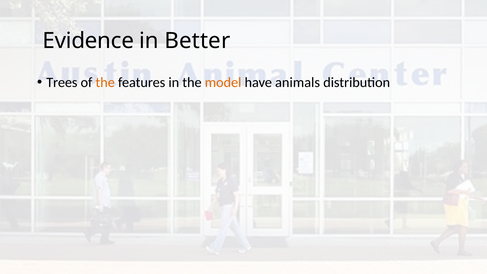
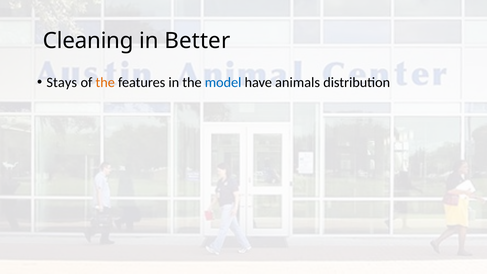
Evidence: Evidence -> Cleaning (88, 41)
Trees: Trees -> Stays (62, 82)
model colour: orange -> blue (223, 82)
